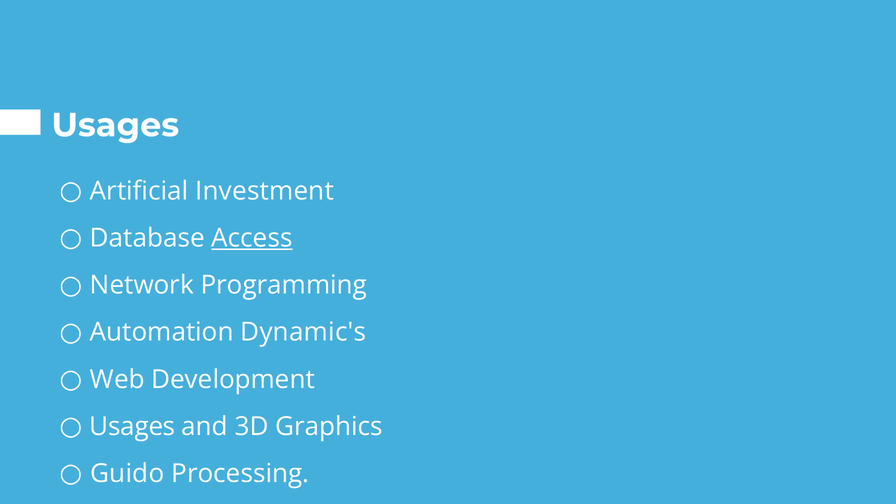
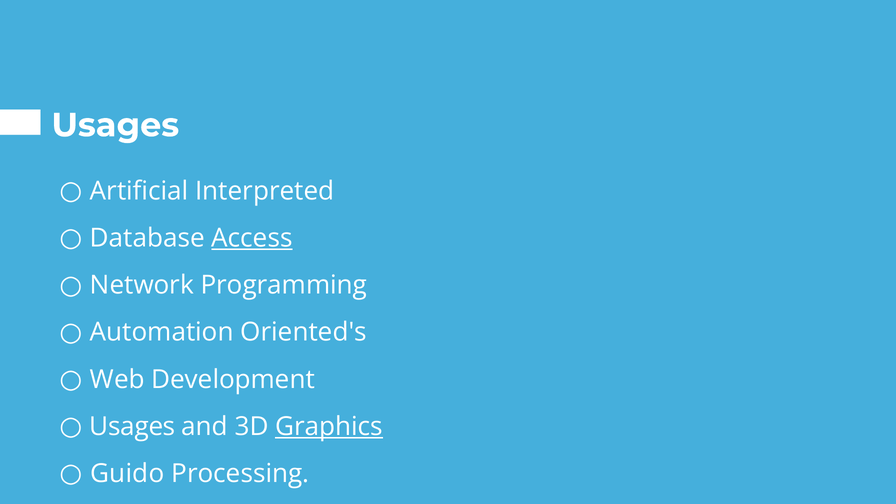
Investment: Investment -> Interpreted (265, 191)
Dynamic's: Dynamic's -> Oriented's (304, 332)
Graphics underline: none -> present (329, 426)
